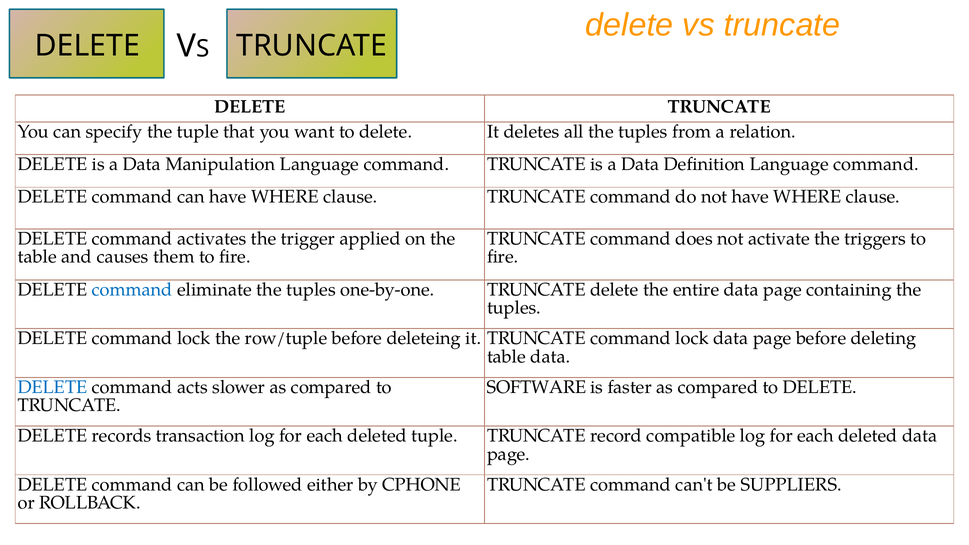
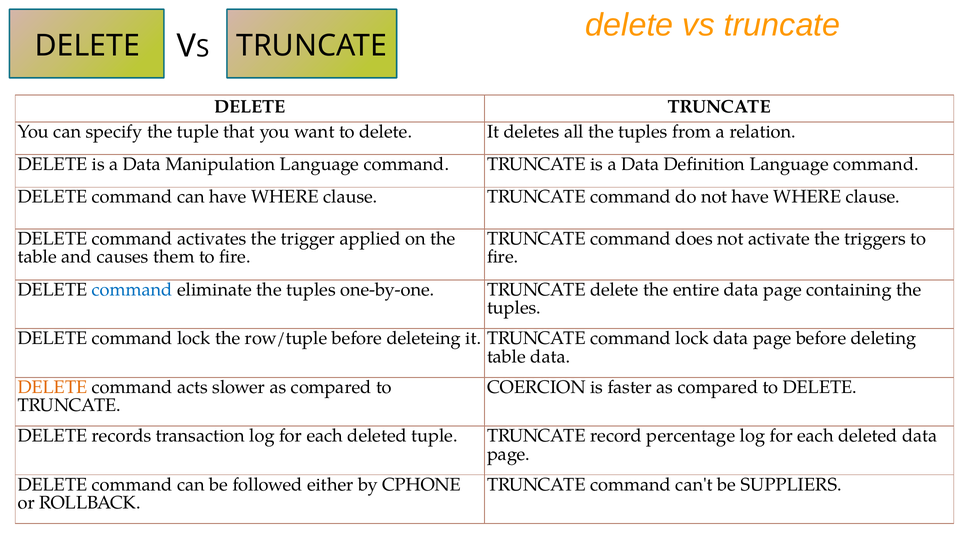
DELETE colour: blue -> orange (52, 387)
SOFTWARE: SOFTWARE -> COERCION (536, 387)
compatible: compatible -> percentage (691, 436)
